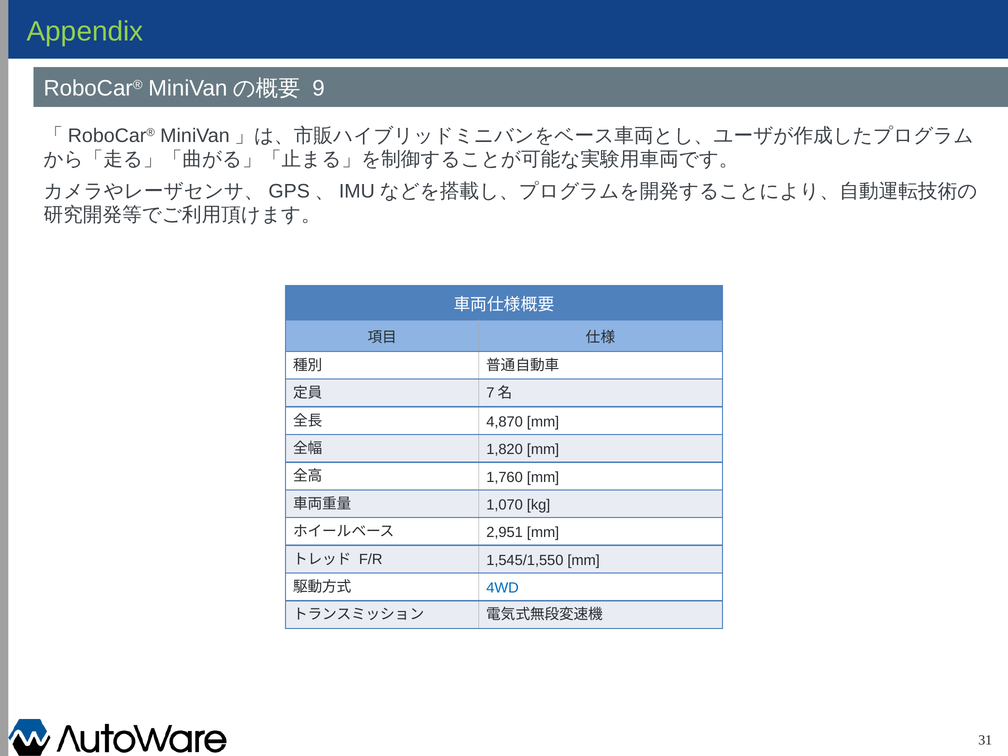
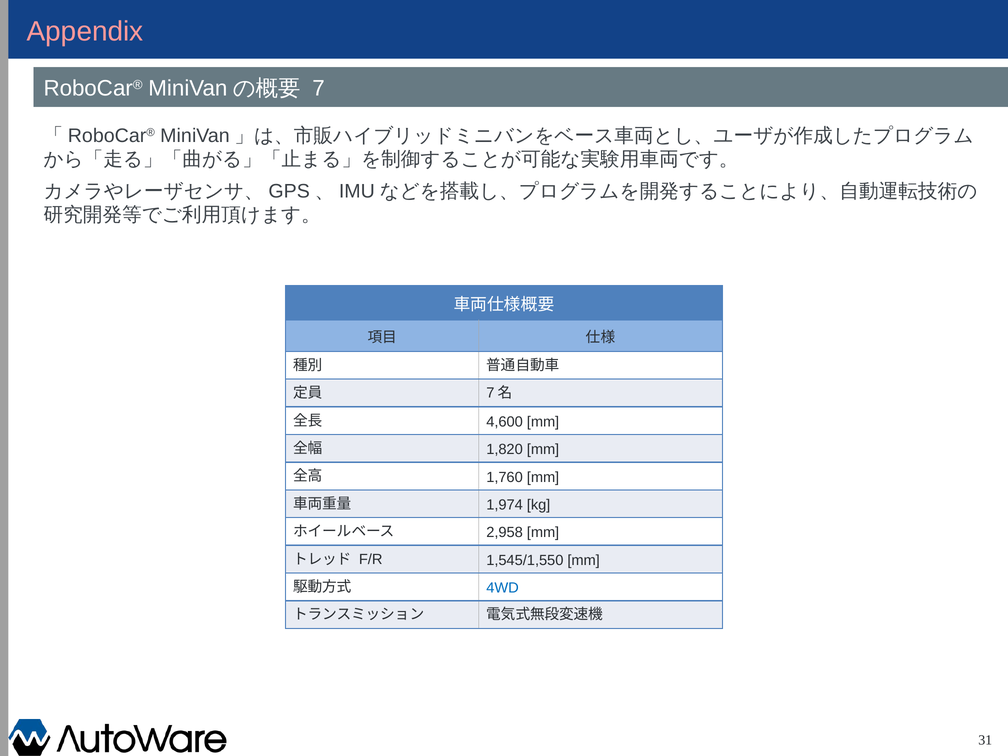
Appendix colour: light green -> pink (85, 31)
9: 9 -> 7 (319, 89)
4,870: 4,870 -> 4,600 (505, 422)
1,070: 1,070 -> 1,974 (505, 505)
2,951: 2,951 -> 2,958 (505, 533)
